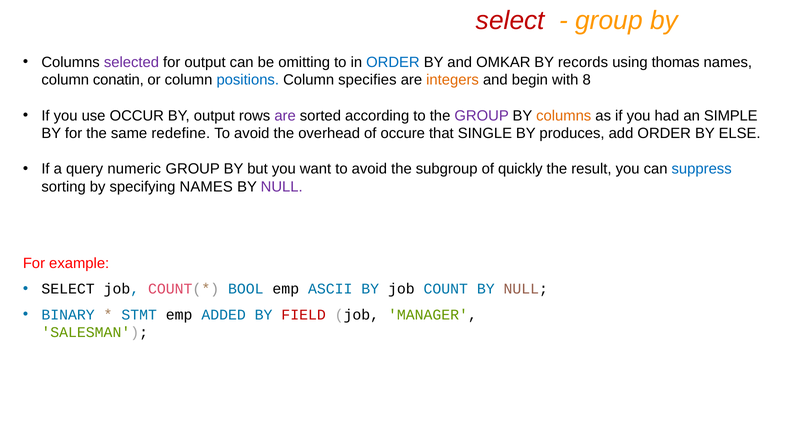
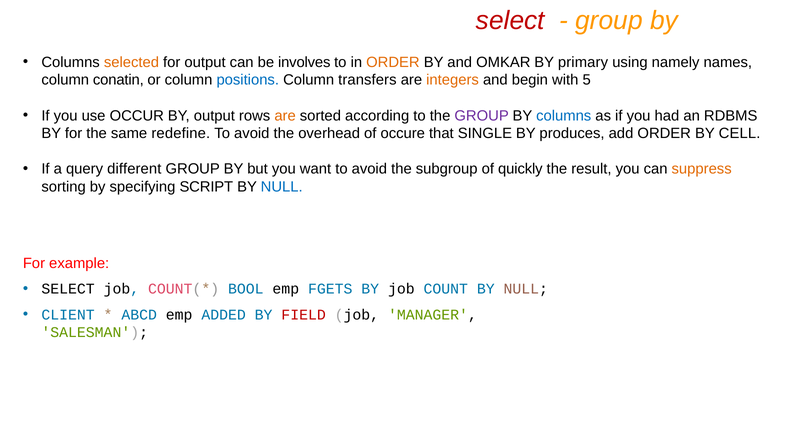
selected colour: purple -> orange (131, 62)
omitting: omitting -> involves (304, 62)
ORDER colour: blue -> orange (393, 62)
records: records -> primary (583, 62)
thomas: thomas -> namely (676, 62)
specifies: specifies -> transfers (367, 80)
8: 8 -> 5 (587, 80)
are colour: purple -> orange (285, 116)
columns colour: orange -> blue (564, 116)
SIMPLE: SIMPLE -> RDBMS (731, 116)
ELSE: ELSE -> CELL (740, 133)
numeric: numeric -> different (134, 169)
suppress colour: blue -> orange (702, 169)
specifying NAMES: NAMES -> SCRIPT (206, 187)
NULL colour: purple -> blue (282, 187)
ASCII: ASCII -> FGETS (330, 289)
BINARY: BINARY -> CLIENT (68, 314)
STMT: STMT -> ABCD (139, 314)
